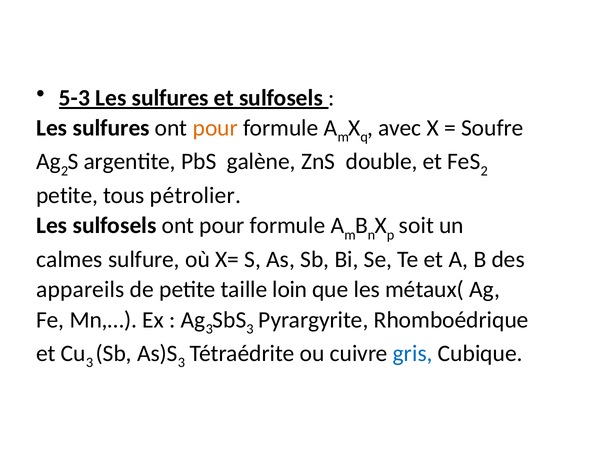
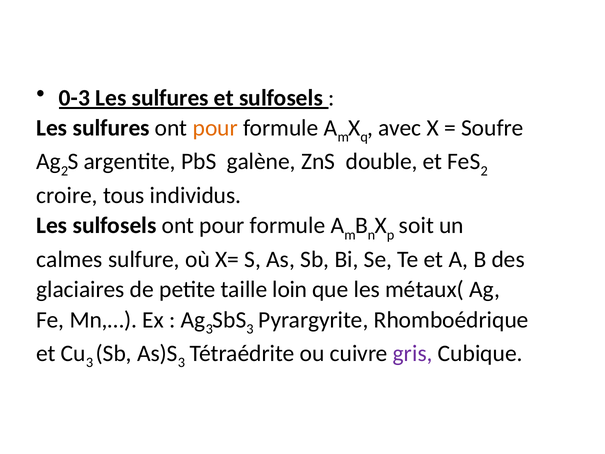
5-3: 5-3 -> 0-3 (74, 98)
petite: petite -> croire (67, 195)
pétrolier: pétrolier -> individus (196, 195)
appareils: appareils -> glaciaires (80, 289)
gris colour: blue -> purple (413, 353)
